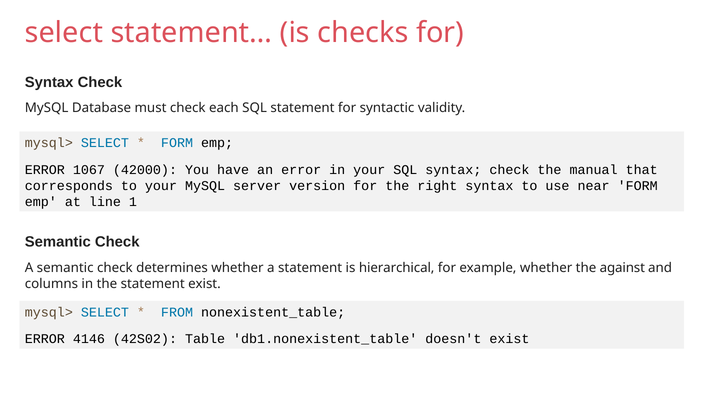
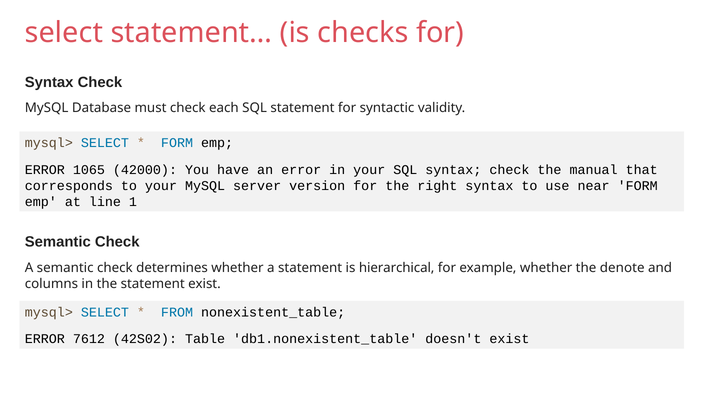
1067: 1067 -> 1065 (89, 170)
against: against -> denote (622, 268)
4146: 4146 -> 7612 (89, 339)
